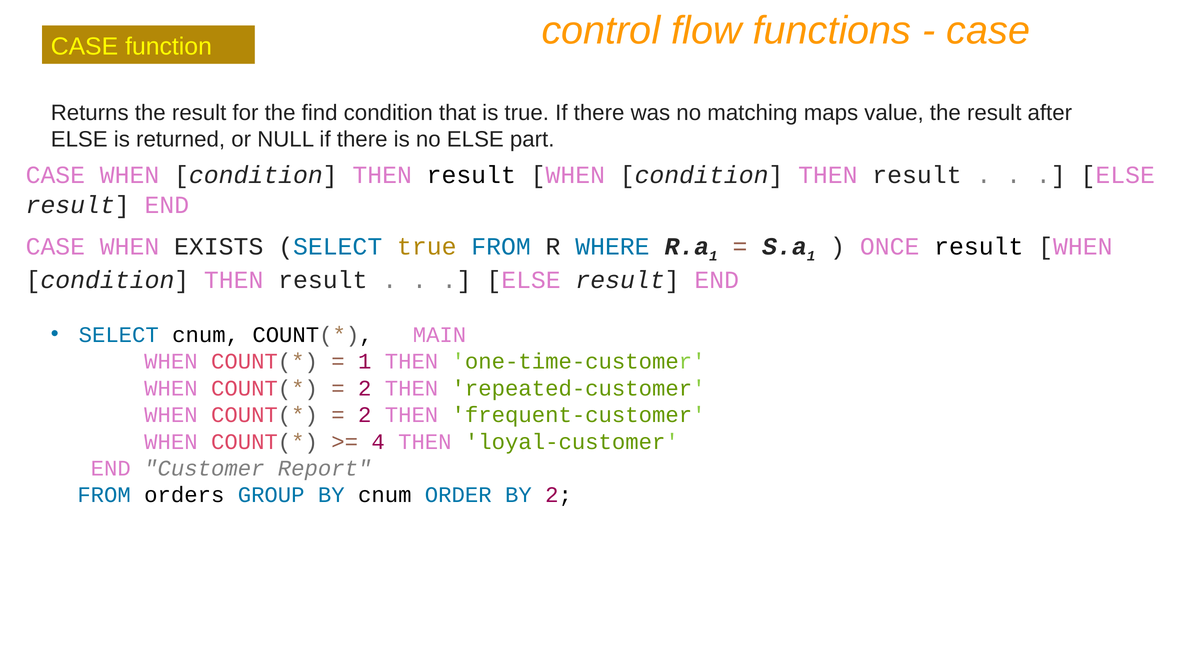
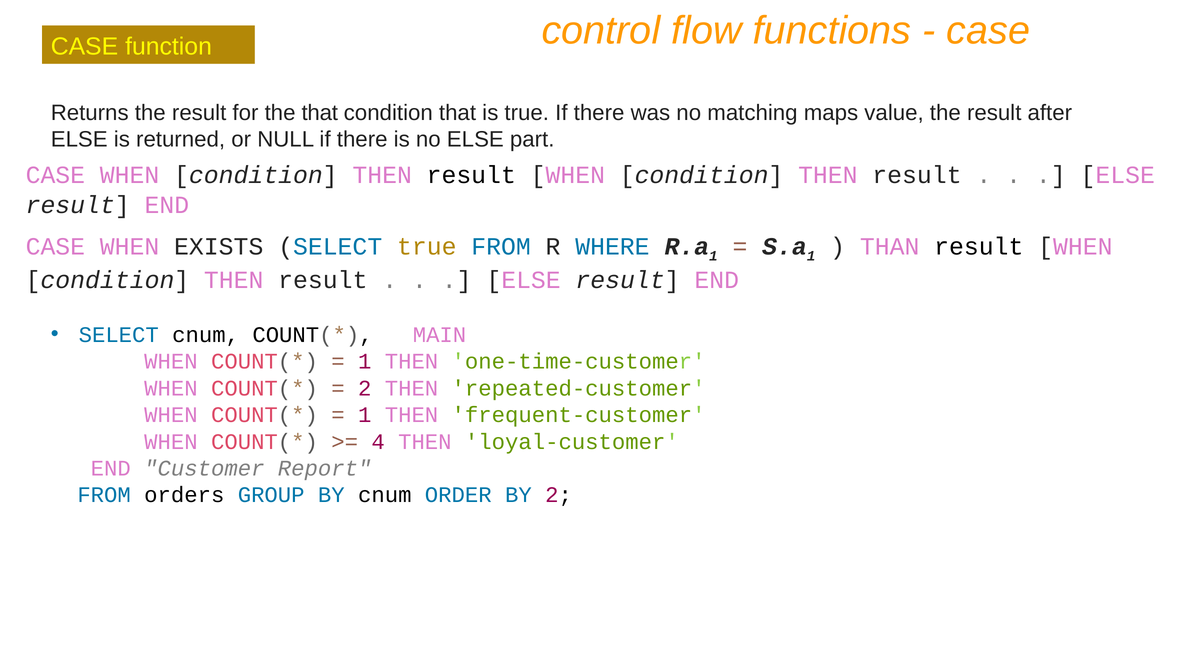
the find: find -> that (320, 113)
ONCE: ONCE -> THAN (890, 247)
2: 2 -> 1 (365, 415)
